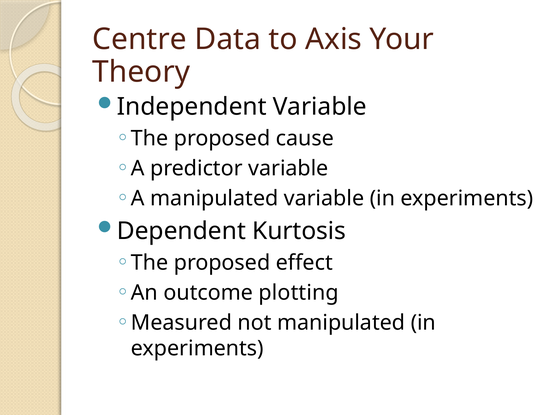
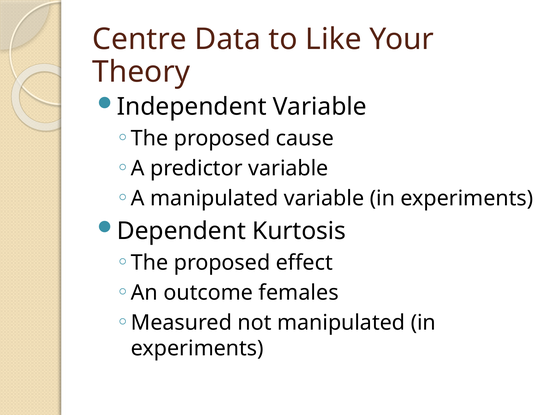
Axis: Axis -> Like (334, 39)
plotting: plotting -> females (299, 292)
